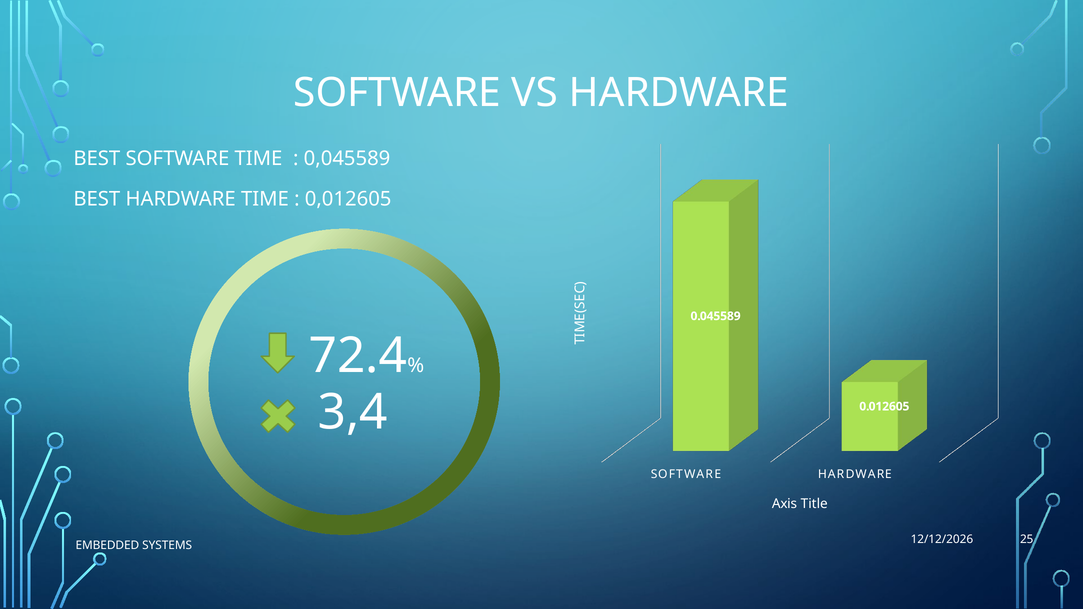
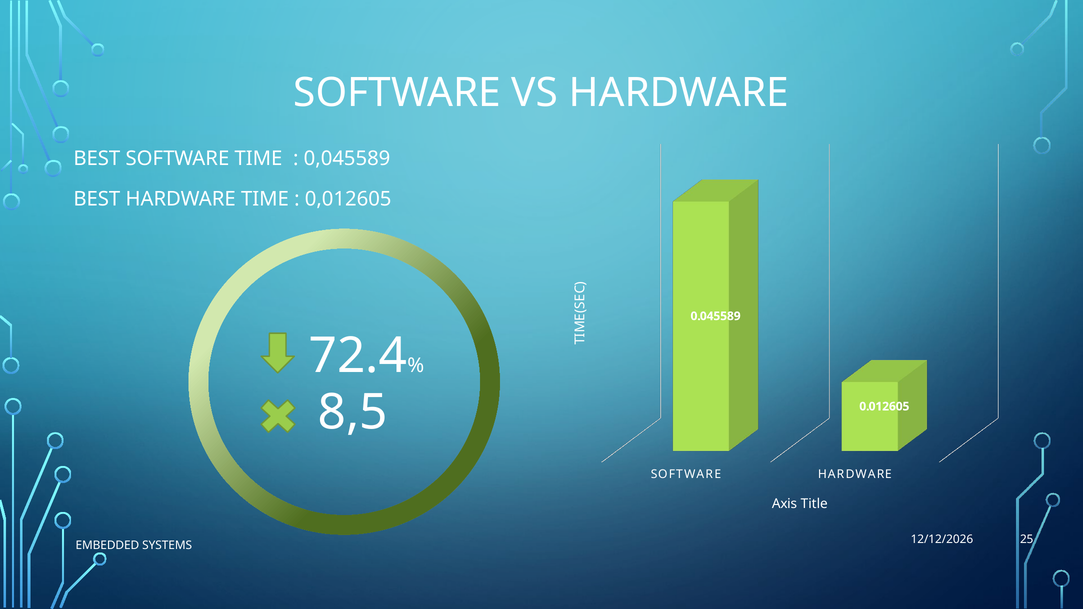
3,4: 3,4 -> 8,5 (353, 413)
